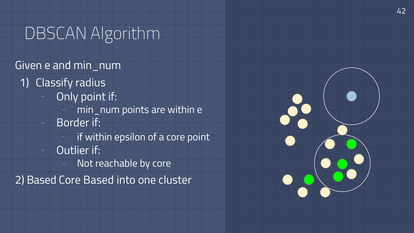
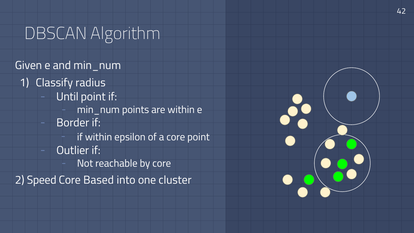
Only: Only -> Until (67, 97)
2 Based: Based -> Speed (42, 180)
